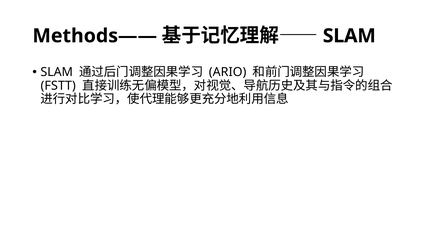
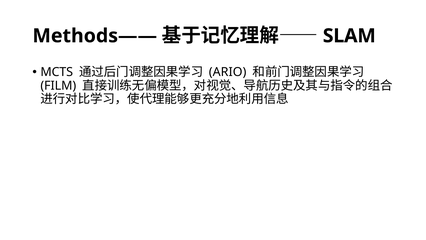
SLAM: SLAM -> MCTS (57, 72)
FSTT: FSTT -> FILM (58, 85)
